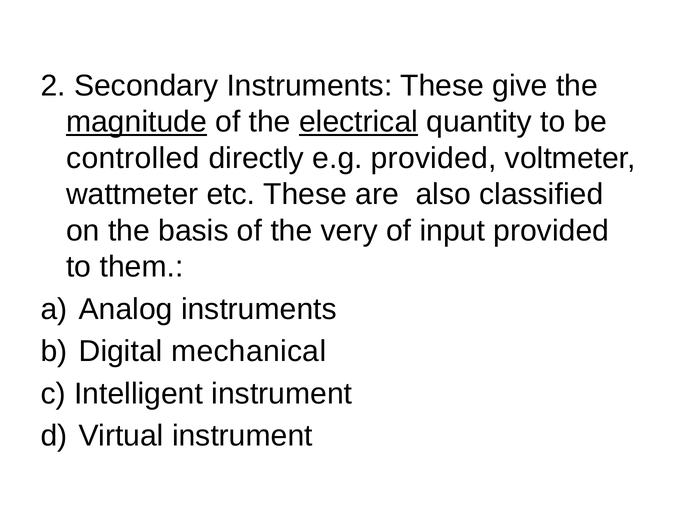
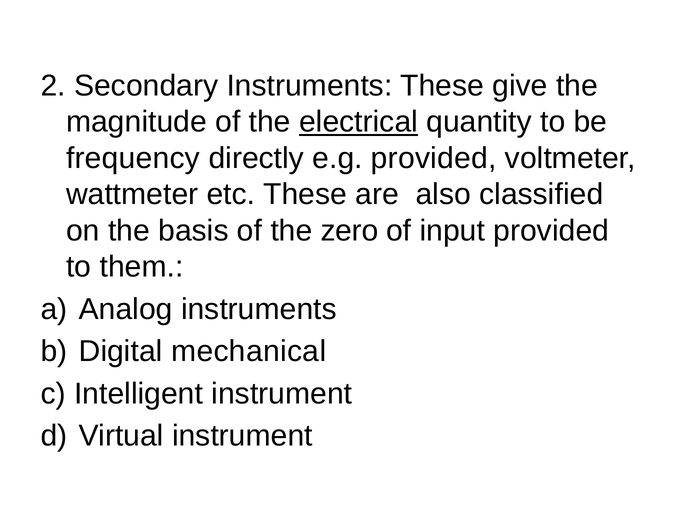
magnitude underline: present -> none (136, 122)
controlled: controlled -> frequency (133, 158)
very: very -> zero (349, 230)
